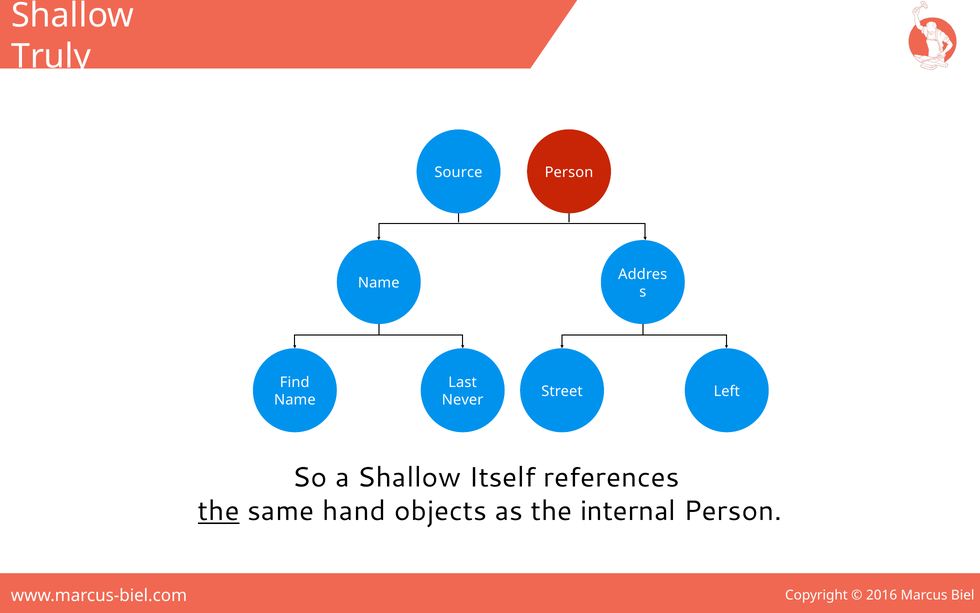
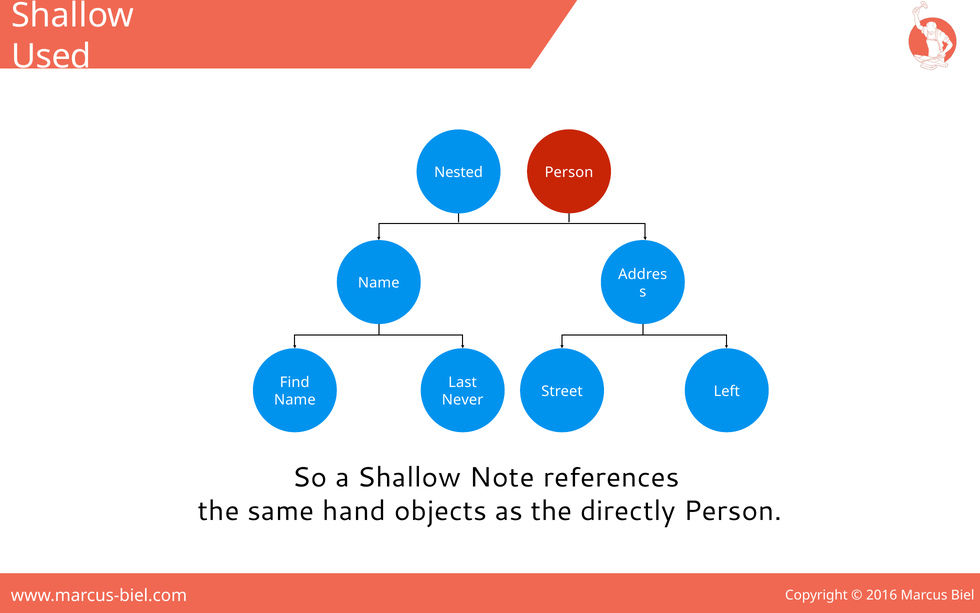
Truly: Truly -> Used (51, 56)
Source: Source -> Nested (459, 172)
Itself: Itself -> Note (502, 477)
the underline: present -> none (219, 511)
internal: internal -> directly (628, 511)
